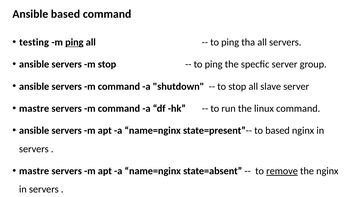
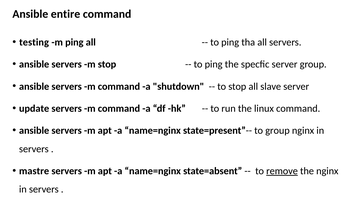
Ansible based: based -> entire (66, 14)
ping underline: present -> none (74, 42)
mastre: mastre -> update (34, 108)
to based: based -> group (277, 130)
